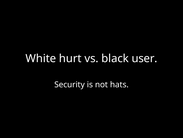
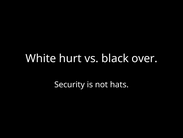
user: user -> over (145, 58)
